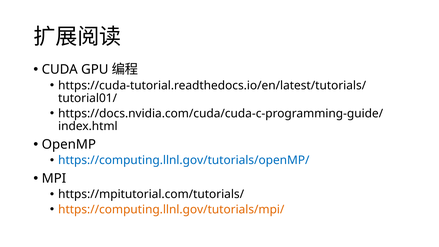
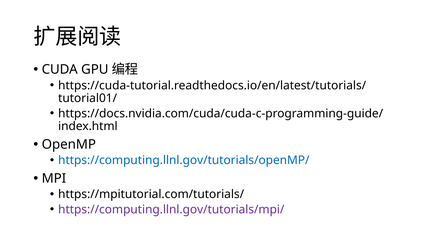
https://computing.llnl.gov/tutorials/mpi/ colour: orange -> purple (171, 209)
